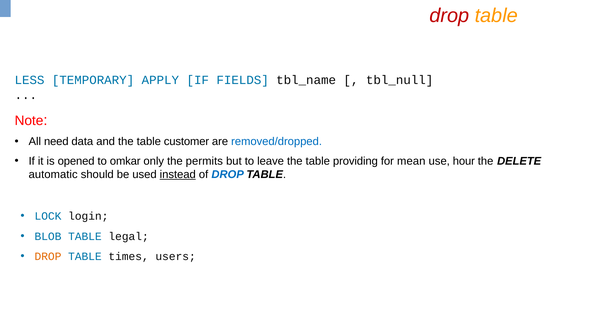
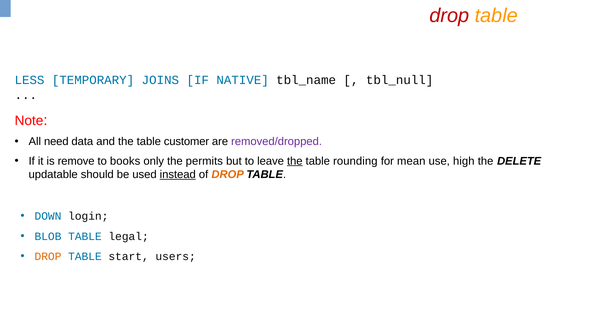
APPLY: APPLY -> JOINS (160, 80)
FIELDS: FIELDS -> NATIVE (243, 80)
removed/dropped colour: blue -> purple (277, 142)
opened: opened -> remove (76, 161)
omkar: omkar -> books (125, 161)
the underline: none -> present (295, 161)
providing: providing -> rounding (355, 161)
hour: hour -> high (464, 161)
automatic: automatic -> updatable (53, 174)
DROP colour: blue -> orange (228, 174)
LOCK: LOCK -> DOWN (48, 216)
times: times -> start (129, 256)
